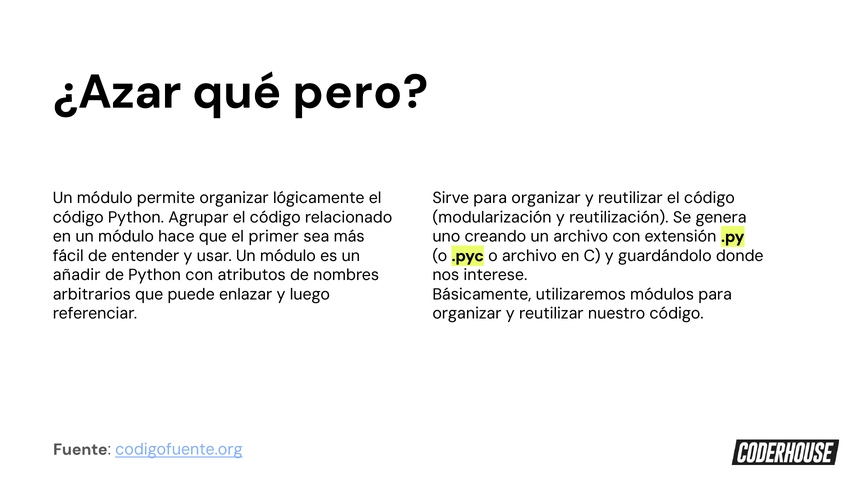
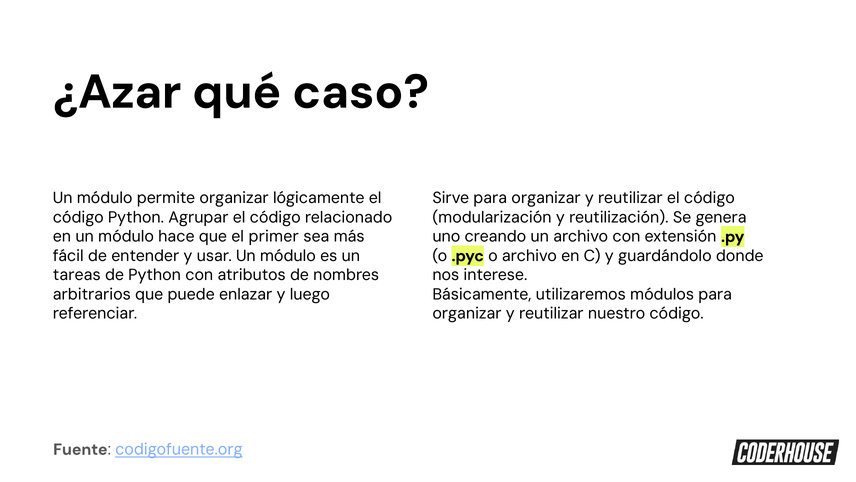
pero: pero -> caso (361, 92)
añadir: añadir -> tareas (77, 275)
